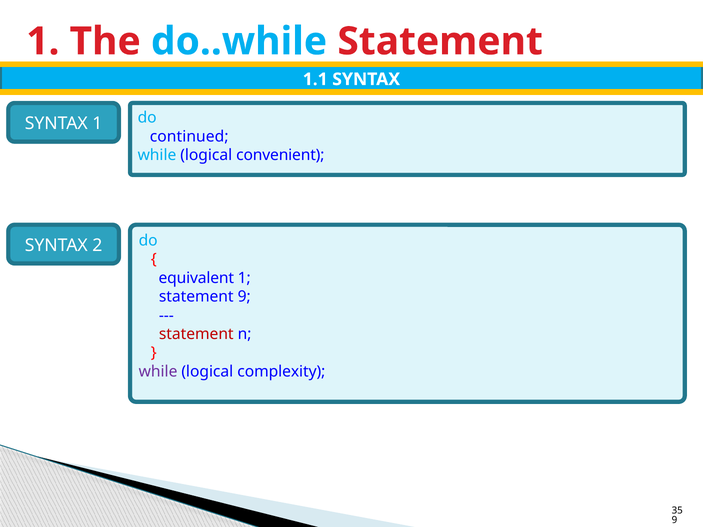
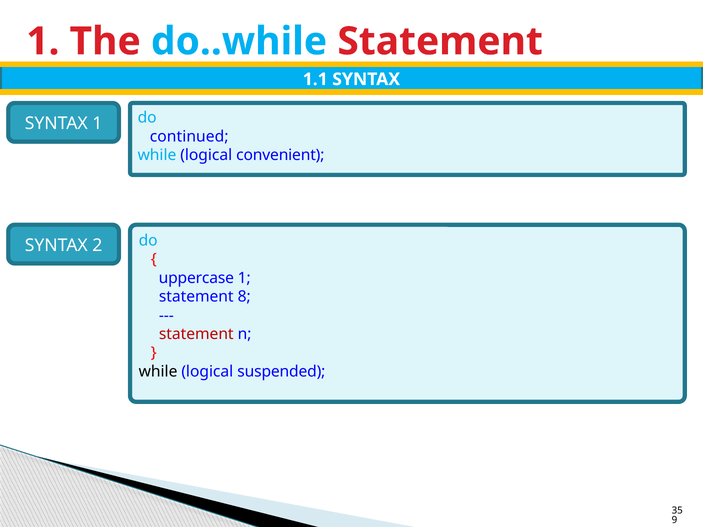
equivalent: equivalent -> uppercase (196, 278)
statement 9: 9 -> 8 (244, 297)
while colour: purple -> black (158, 372)
complexity: complexity -> suspended (281, 372)
